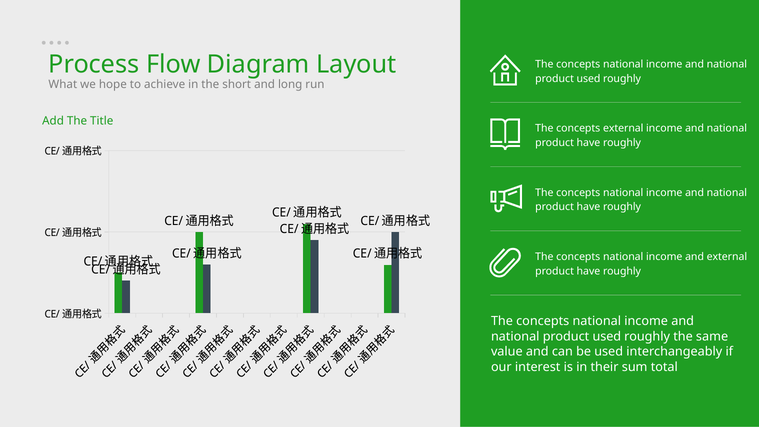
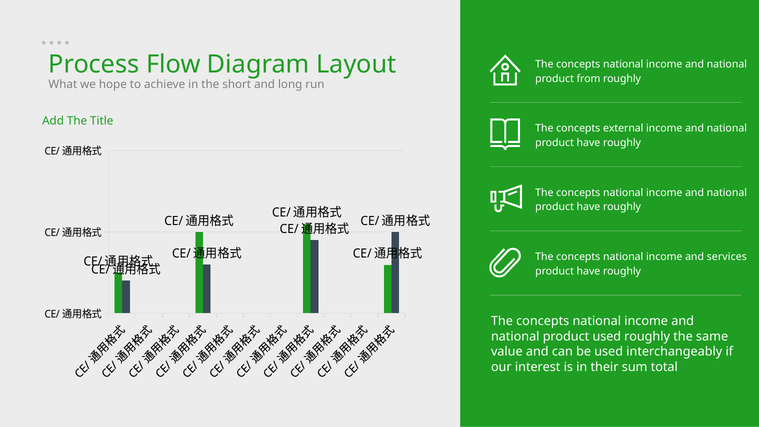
used: used -> from (589, 79)
and external: external -> services (727, 257)
